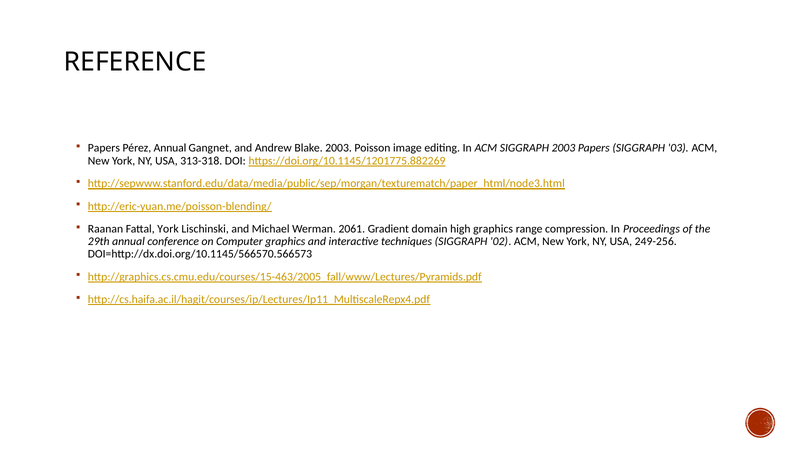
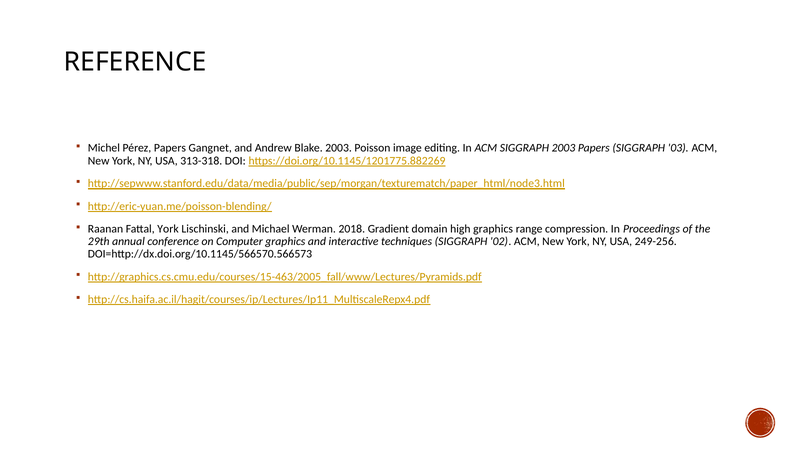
Papers: Papers -> Michel (104, 148)
Pérez Annual: Annual -> Papers (170, 148)
2061: 2061 -> 2018 (352, 229)
